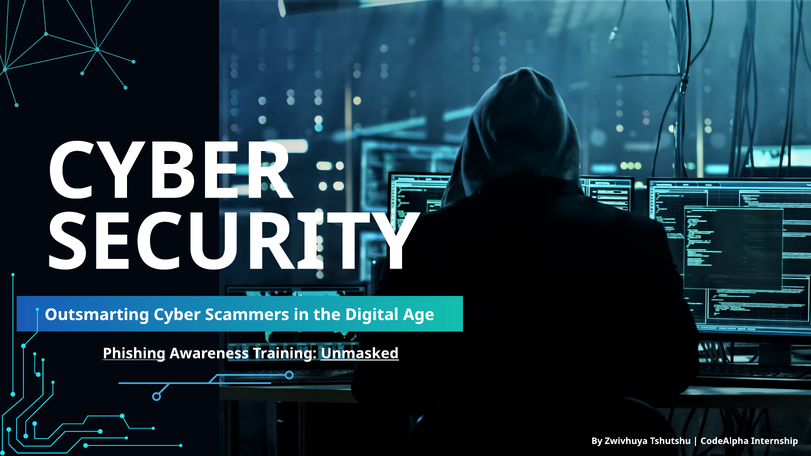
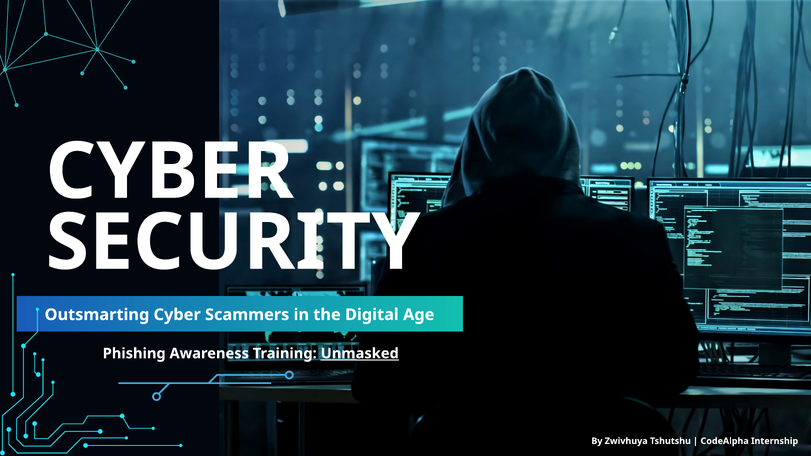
Phishing underline: present -> none (134, 354)
